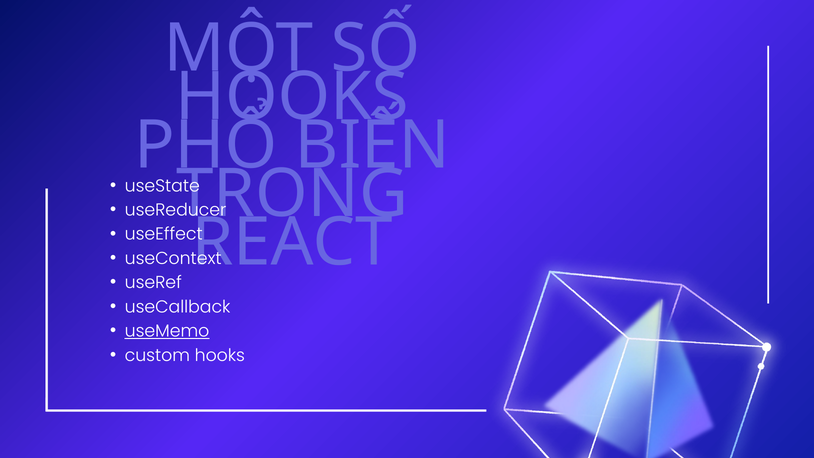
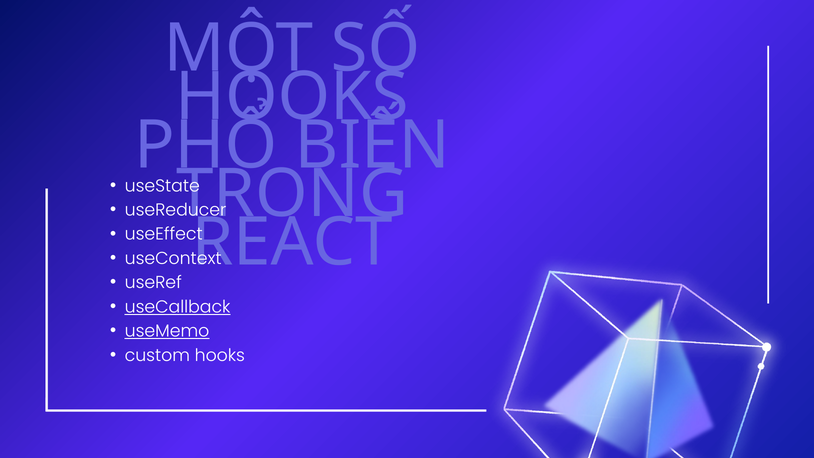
useCallback underline: none -> present (178, 307)
